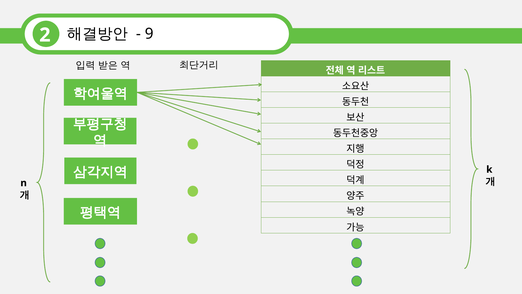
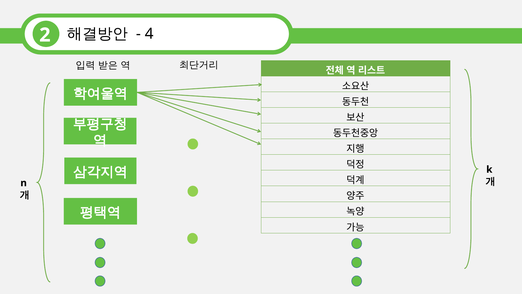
9: 9 -> 4 (149, 34)
